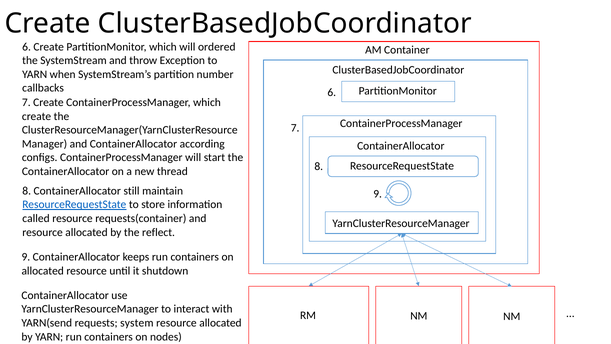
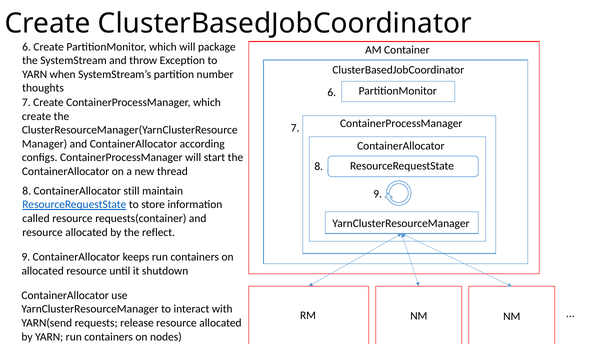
ordered: ordered -> package (217, 47)
callbacks: callbacks -> thoughts (43, 88)
system: system -> release (137, 323)
